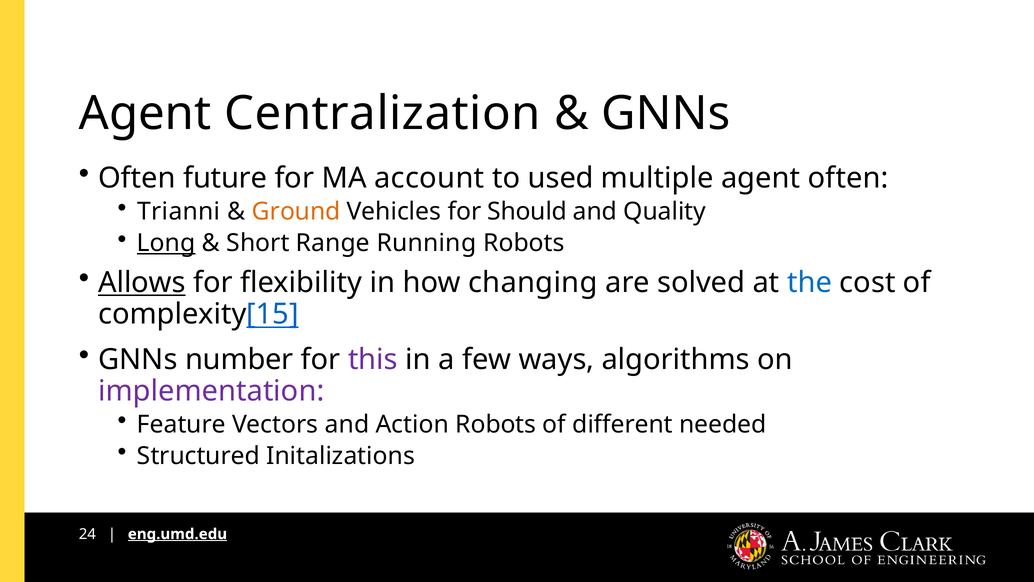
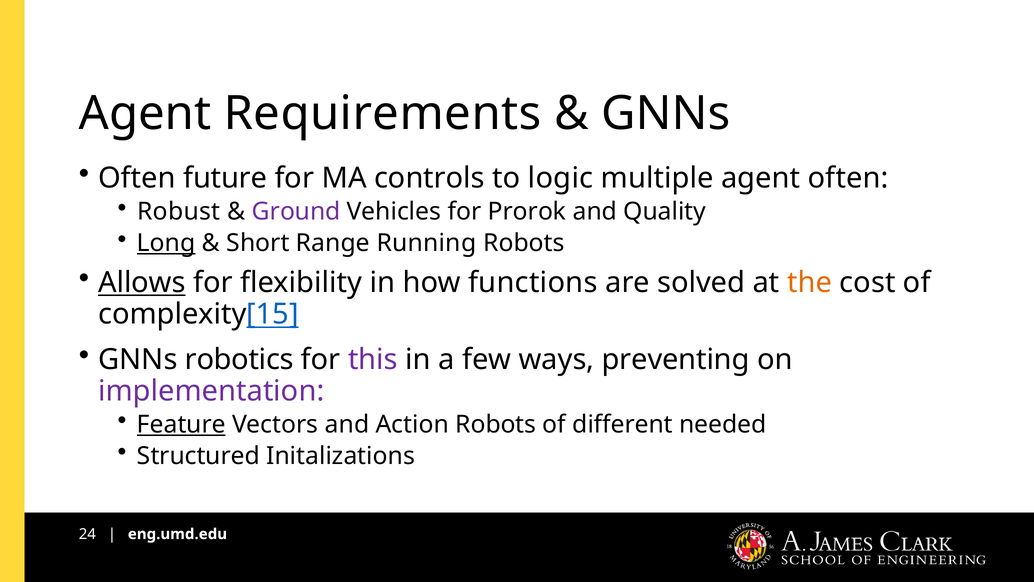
Centralization: Centralization -> Requirements (382, 114)
account: account -> controls (429, 178)
used: used -> logic (561, 178)
Trianni: Trianni -> Robust (179, 212)
Ground colour: orange -> purple (296, 212)
Should: Should -> Prorok (527, 212)
changing: changing -> functions (533, 282)
the colour: blue -> orange (809, 282)
number: number -> robotics (239, 359)
algorithms: algorithms -> preventing (676, 359)
Feature underline: none -> present (181, 424)
eng.umd.edu underline: present -> none (177, 534)
